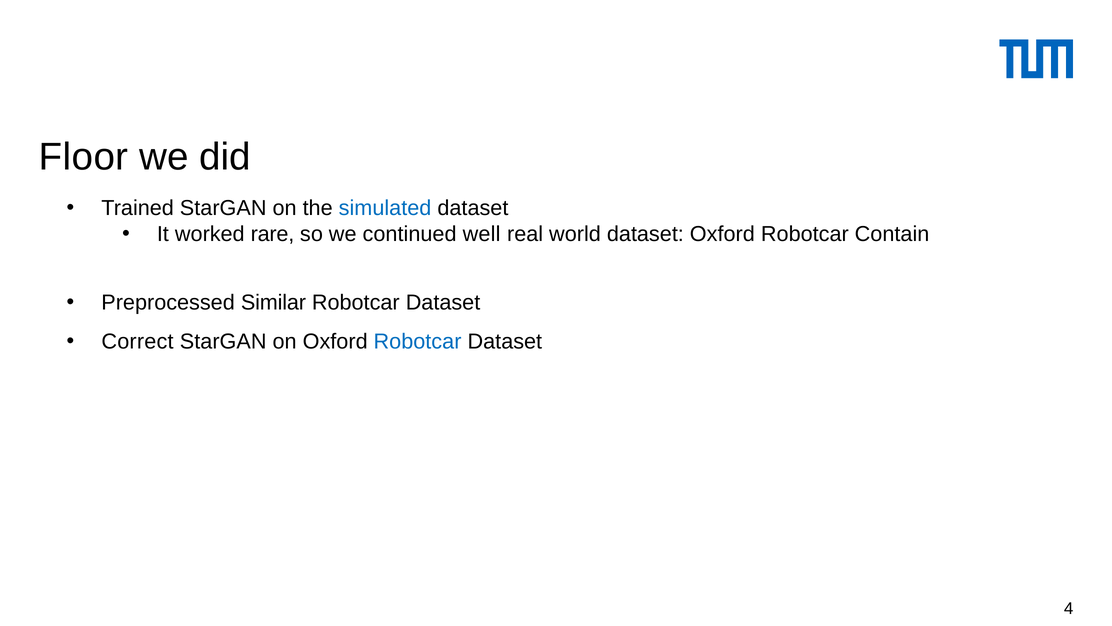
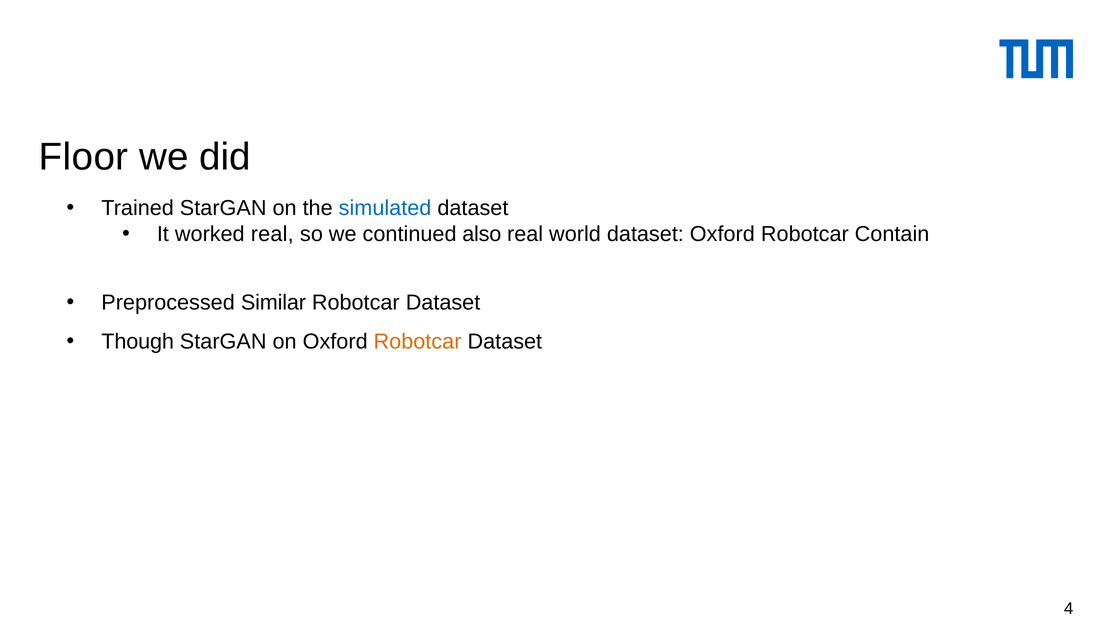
worked rare: rare -> real (272, 234)
well: well -> also (482, 234)
Correct: Correct -> Though (138, 341)
Robotcar colour: blue -> orange (418, 341)
